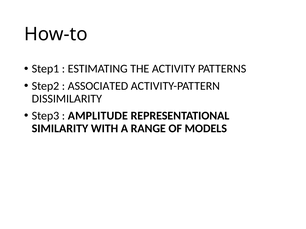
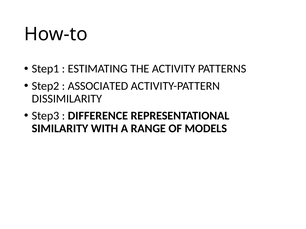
AMPLITUDE: AMPLITUDE -> DIFFERENCE (98, 116)
